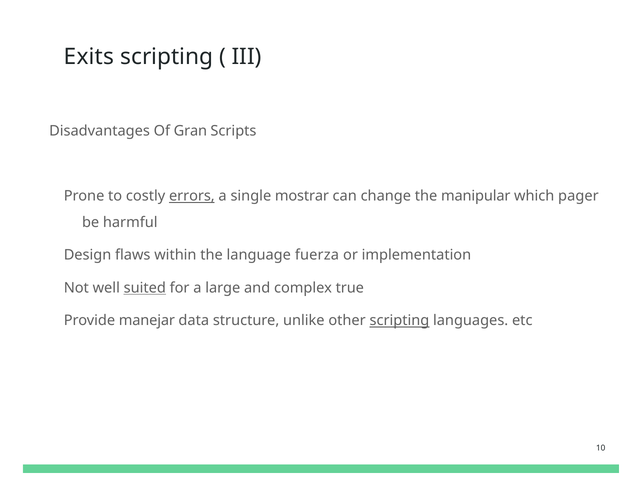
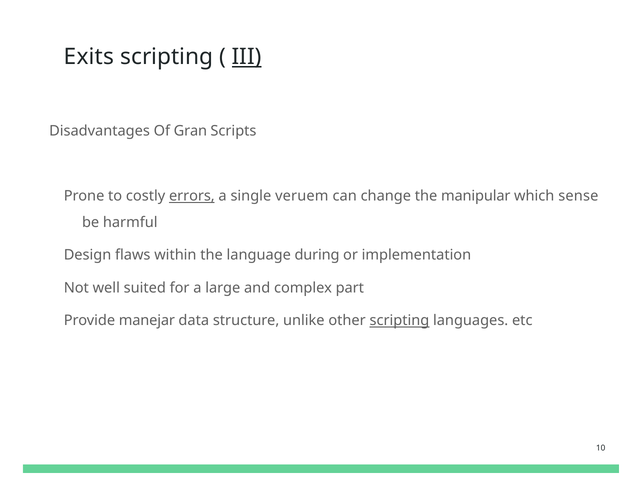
III underline: none -> present (247, 57)
mostrar: mostrar -> veruem (302, 196)
pager: pager -> sense (578, 196)
fuerza: fuerza -> during (317, 255)
suited underline: present -> none (145, 288)
true: true -> part (350, 288)
